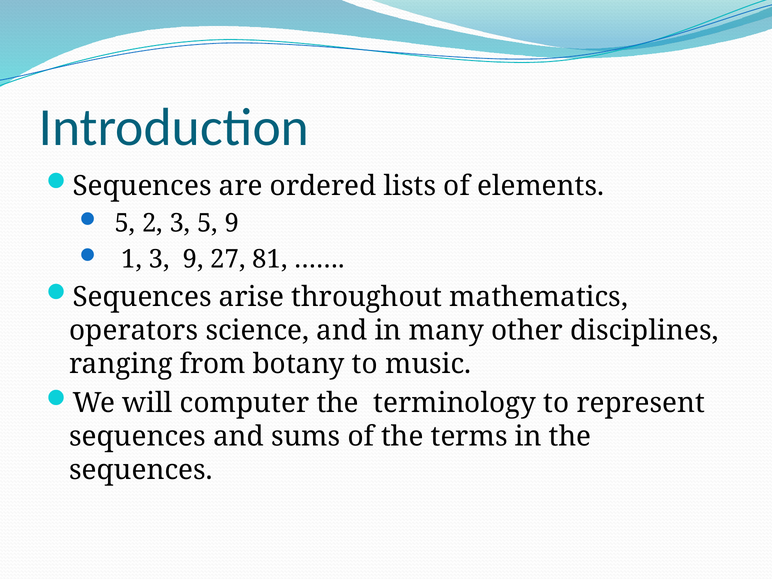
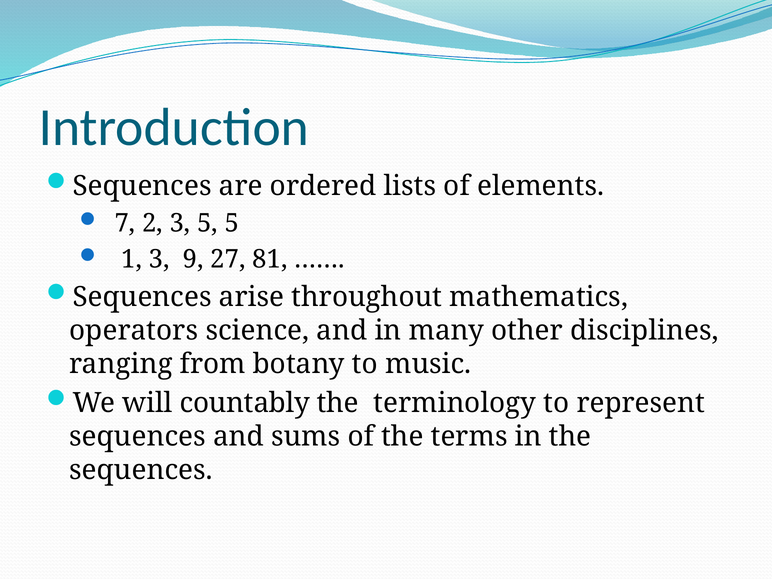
5: 5 -> 7 (125, 223)
5 9: 9 -> 5 (232, 223)
computer: computer -> countably (245, 403)
